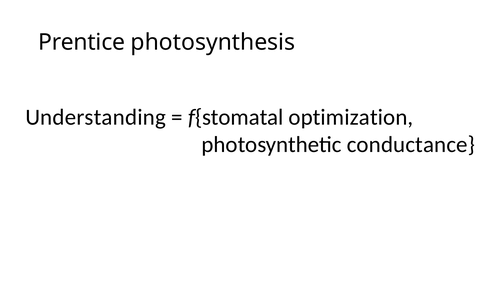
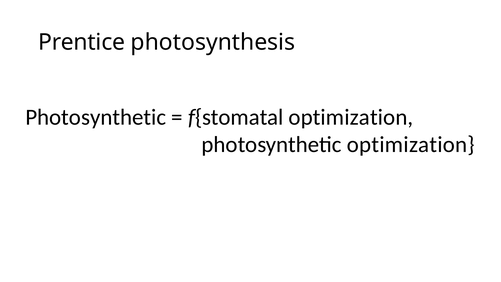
Understanding: Understanding -> Photosynthetic (96, 117)
photosynthetic conductance: conductance -> optimization (411, 145)
